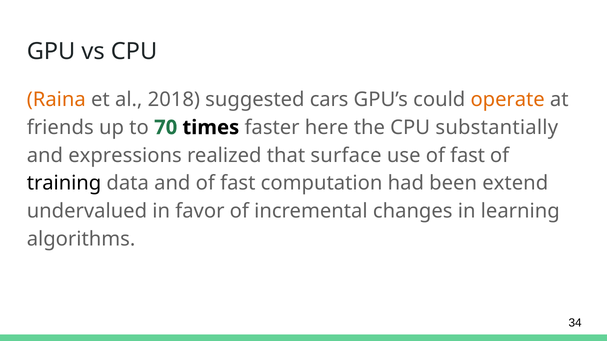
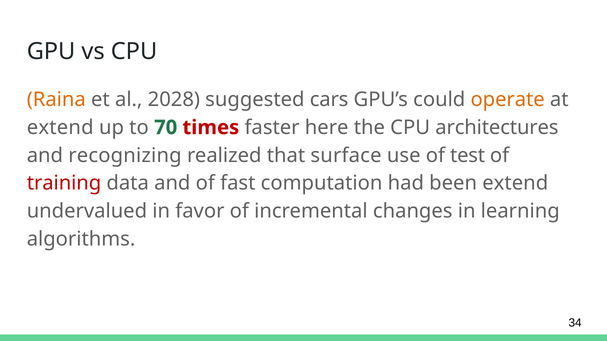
2018: 2018 -> 2028 (174, 100)
friends: friends -> extend (60, 128)
times colour: black -> red (211, 128)
substantially: substantially -> architectures (497, 128)
expressions: expressions -> recognizing (125, 156)
use of fast: fast -> test (468, 156)
training colour: black -> red (64, 183)
